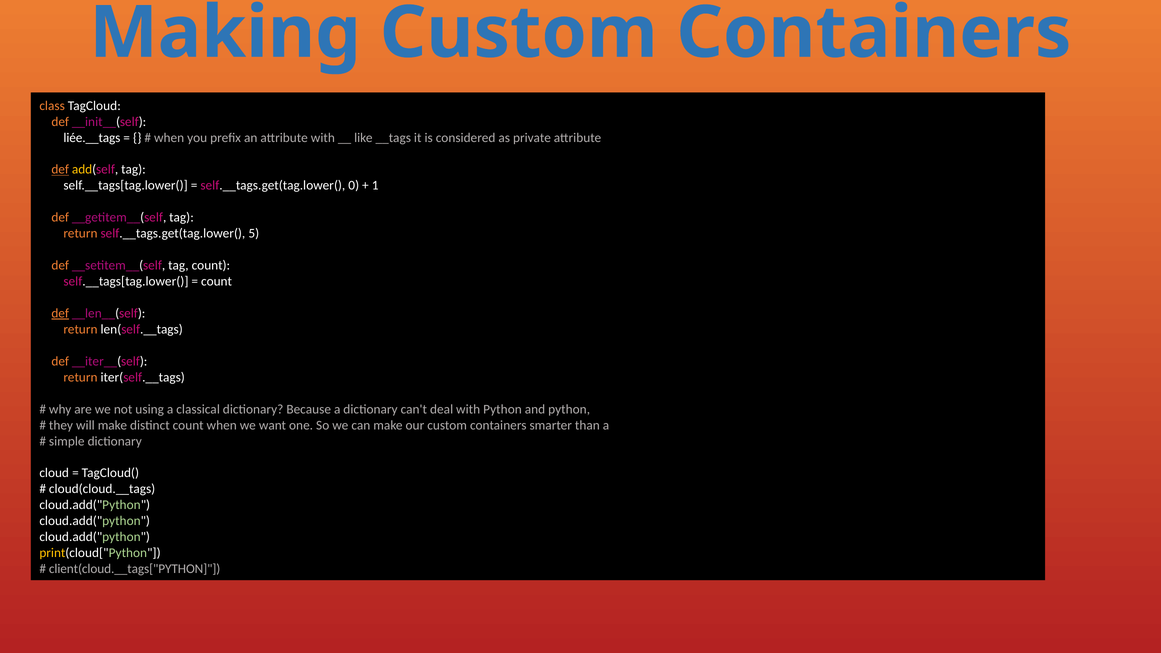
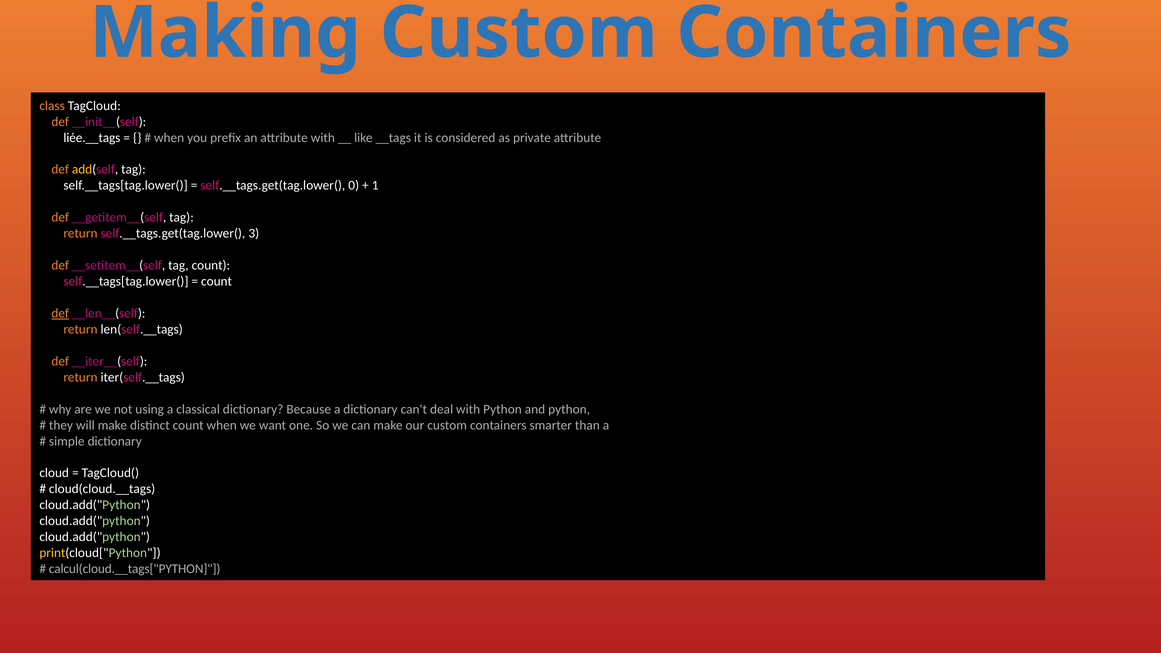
def underline: present -> none (60, 170)
5: 5 -> 3 (254, 233)
client(cloud.__tags["PYTHON: client(cloud.__tags["PYTHON -> calcul(cloud.__tags["PYTHON (135, 569)
